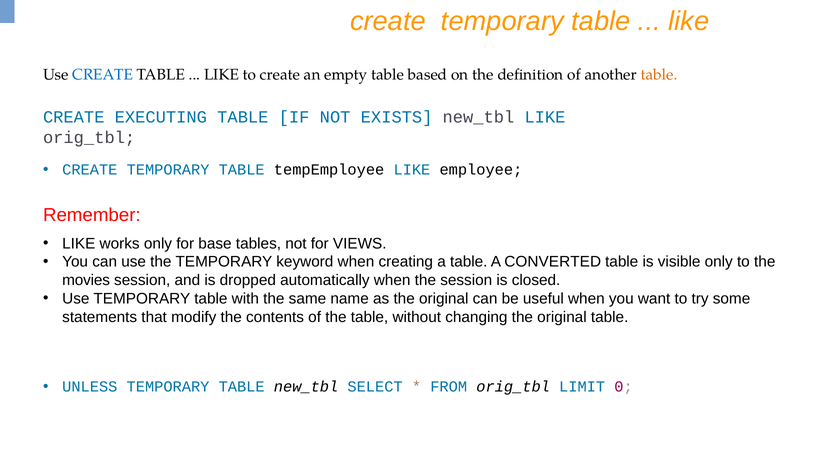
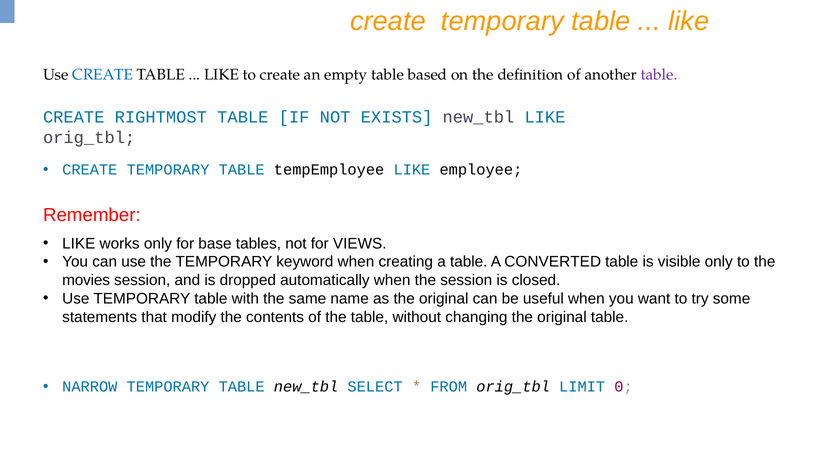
table colour: orange -> purple (659, 75)
EXECUTING: EXECUTING -> RIGHTMOST (161, 117)
UNLESS: UNLESS -> NARROW (90, 387)
